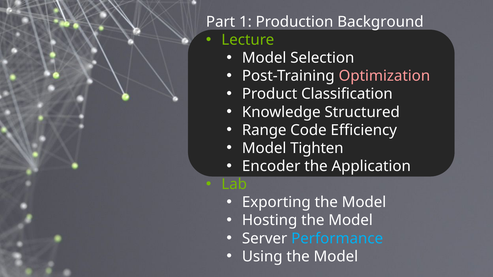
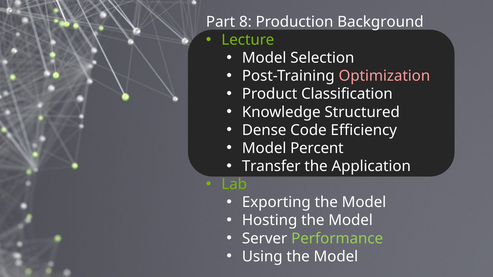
1: 1 -> 8 (245, 22)
Range: Range -> Dense (264, 130)
Tighten: Tighten -> Percent (317, 148)
Encoder: Encoder -> Transfer (271, 166)
Performance colour: light blue -> light green (337, 239)
